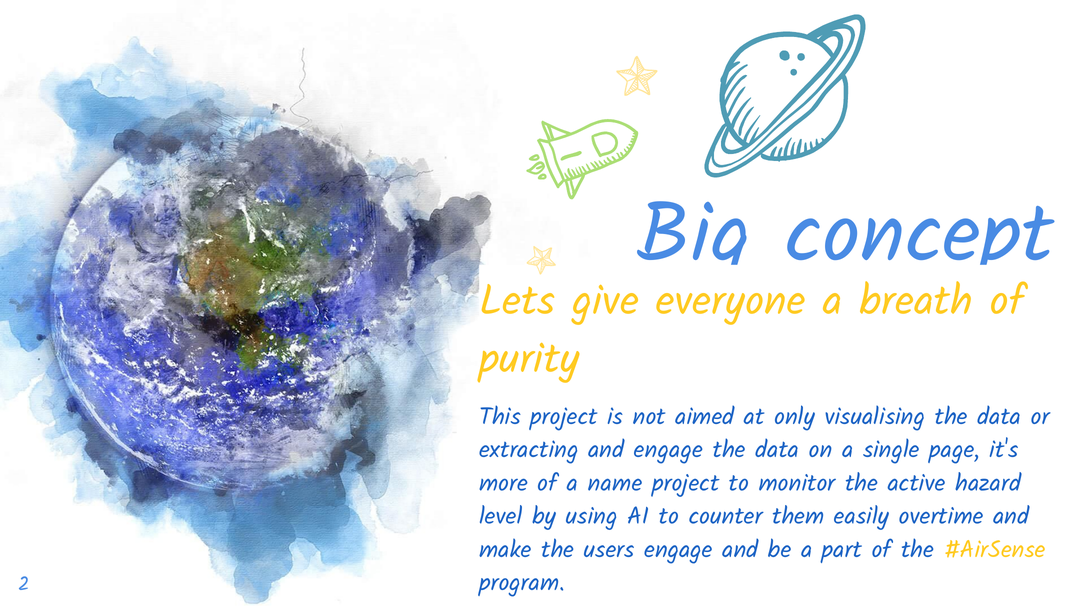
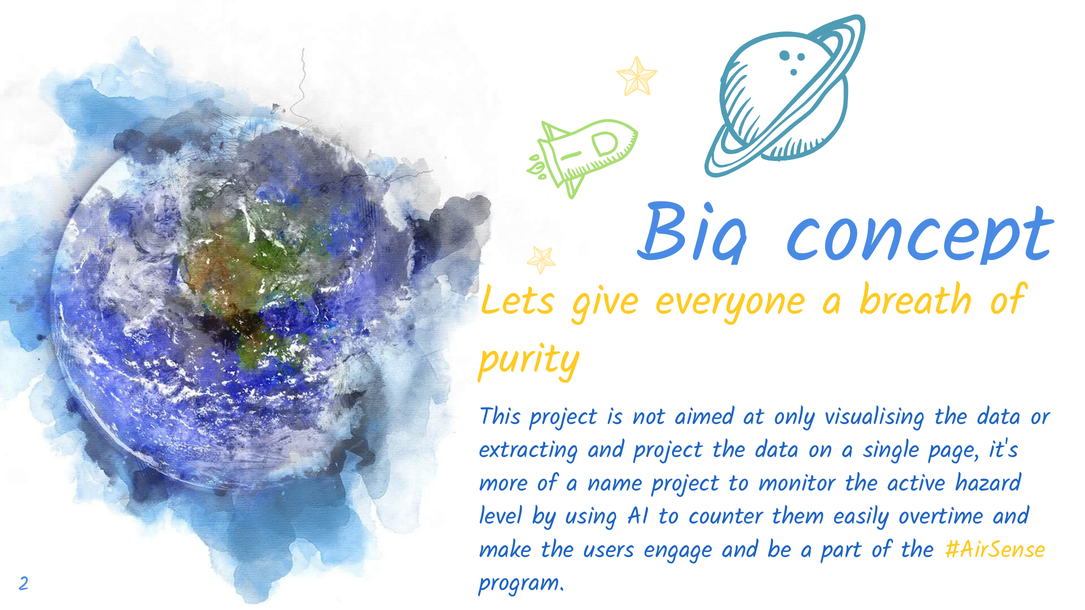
and engage: engage -> project (668, 450)
